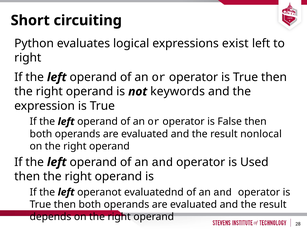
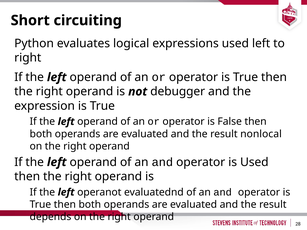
expressions exist: exist -> used (235, 44)
keywords: keywords -> debugger (178, 92)
